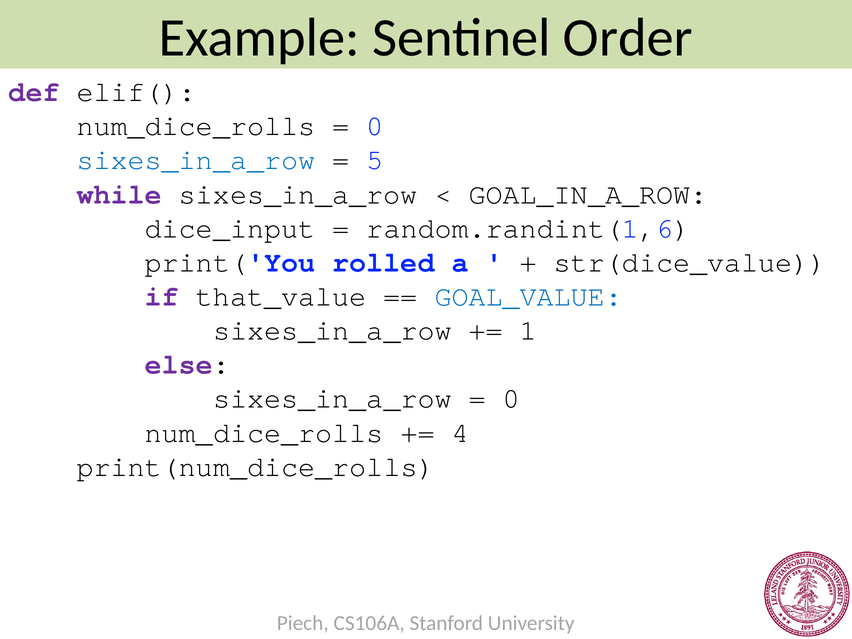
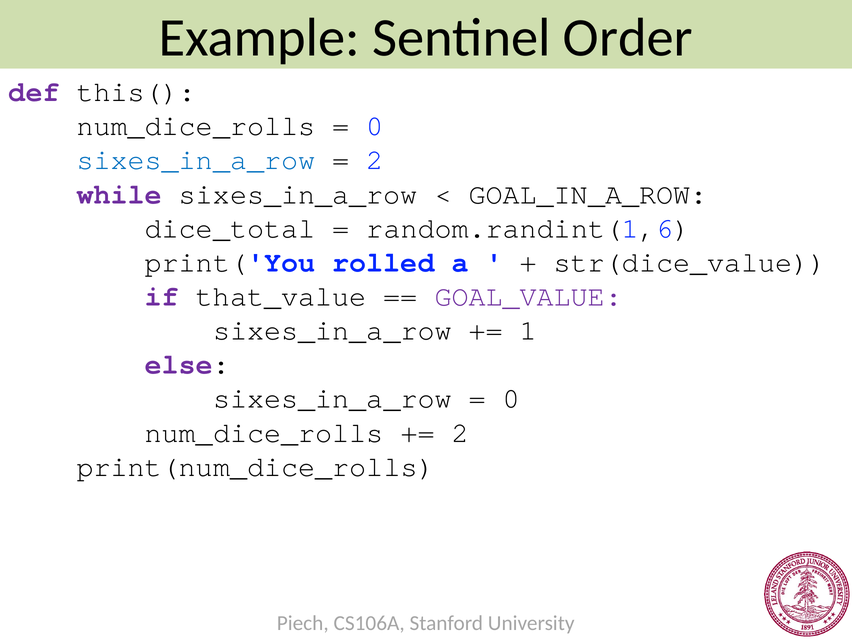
elif(: elif( -> this( (136, 92)
5: 5 -> 2 (375, 160)
dice_input: dice_input -> dice_total (230, 228)
GOAL_VALUE colour: blue -> purple (528, 296)
4: 4 -> 2 (460, 433)
